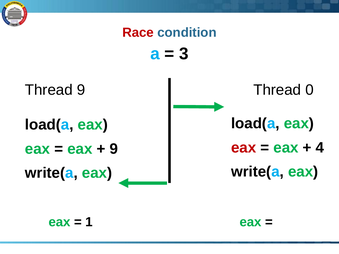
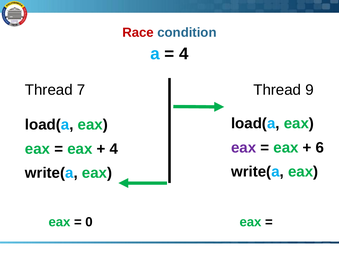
3: 3 -> 4 (184, 54)
Thread 9: 9 -> 7 (81, 90)
0: 0 -> 9 (309, 90)
eax colour: red -> purple (244, 148)
4: 4 -> 6 (320, 148)
9: 9 -> 4 (114, 149)
1: 1 -> 0 (89, 222)
